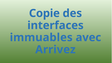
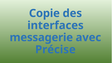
immuables: immuables -> messagerie (41, 37)
Arrivez: Arrivez -> Précise (55, 50)
